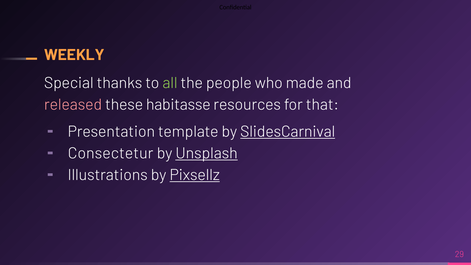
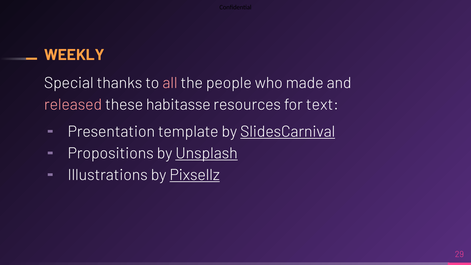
all colour: light green -> pink (170, 83)
that: that -> text (322, 105)
Consectetur: Consectetur -> Propositions (111, 153)
